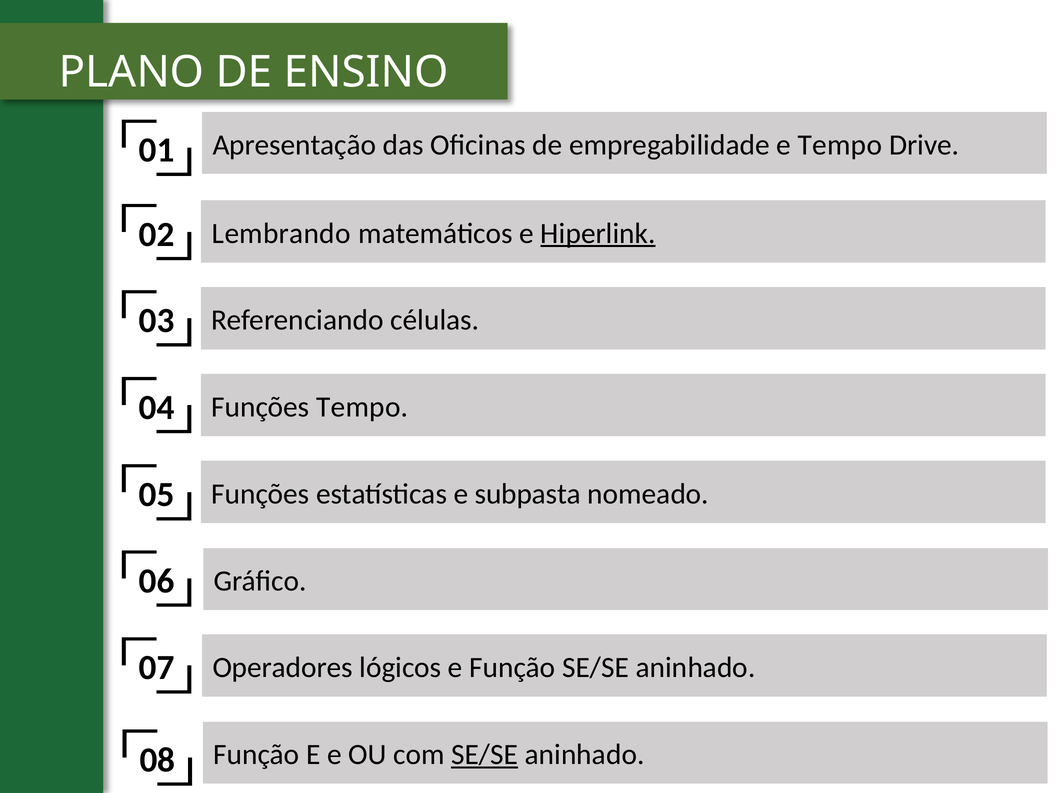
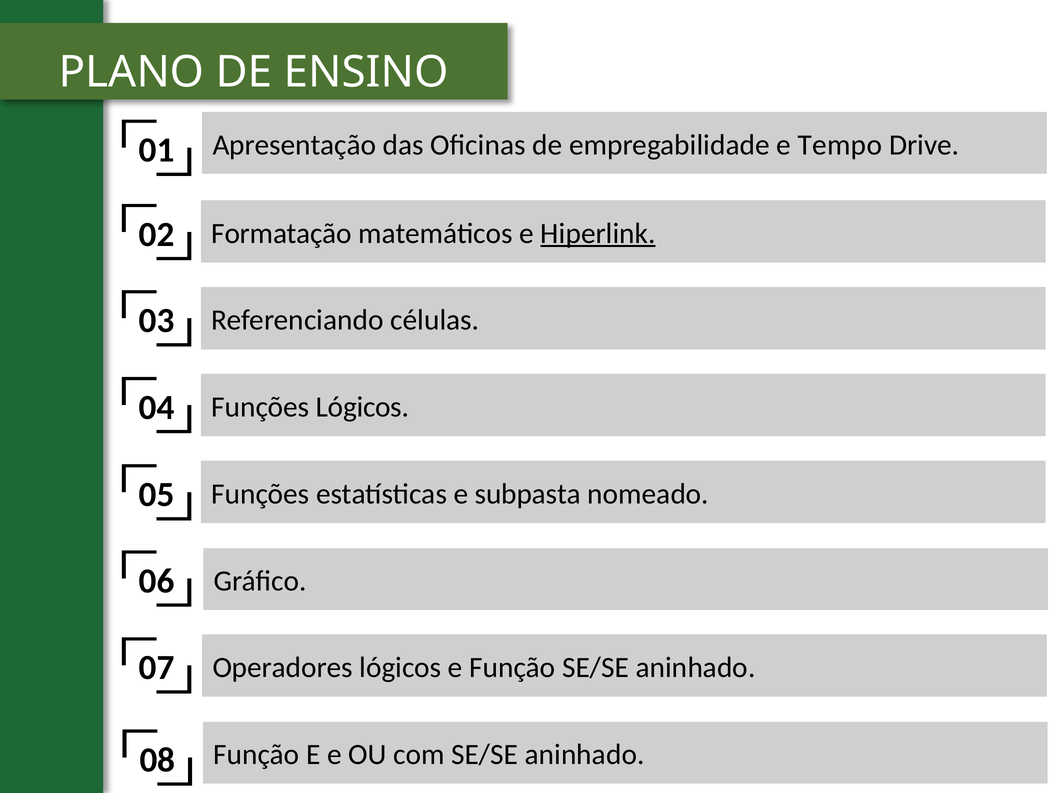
Lembrando: Lembrando -> Formatação (282, 233)
Funções Tempo: Tempo -> Lógicos (362, 407)
SE/SE underline: present -> none (485, 755)
